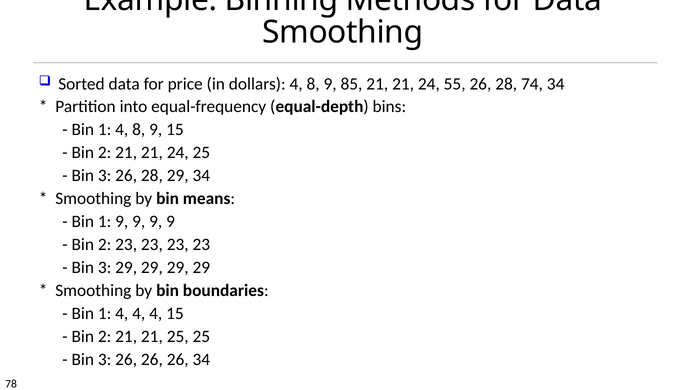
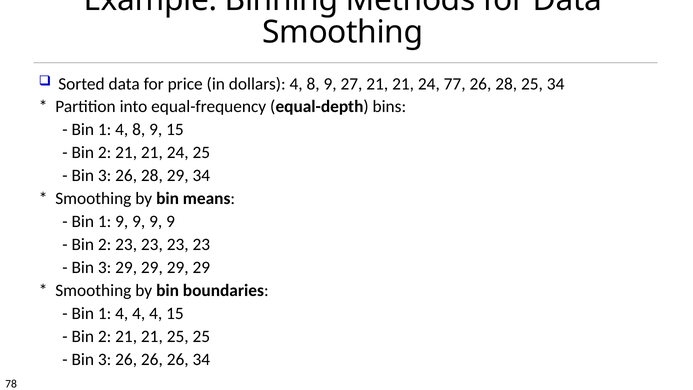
85: 85 -> 27 (351, 84)
55: 55 -> 77 (455, 84)
28 74: 74 -> 25 (532, 84)
